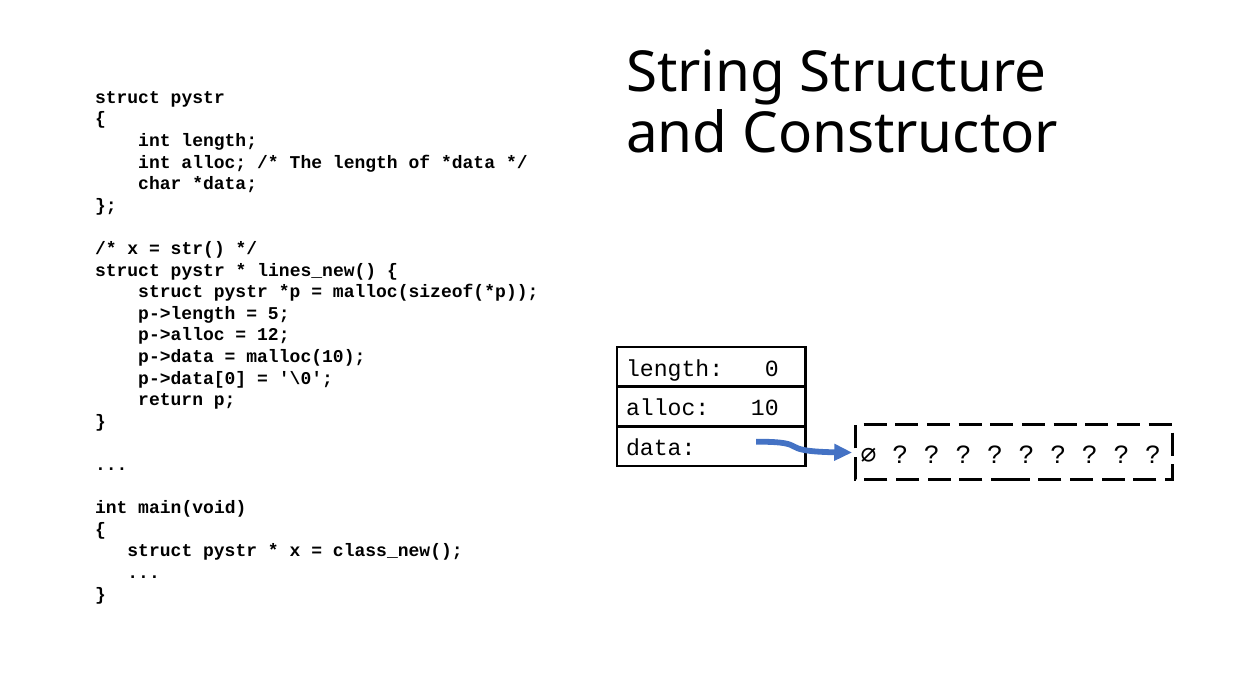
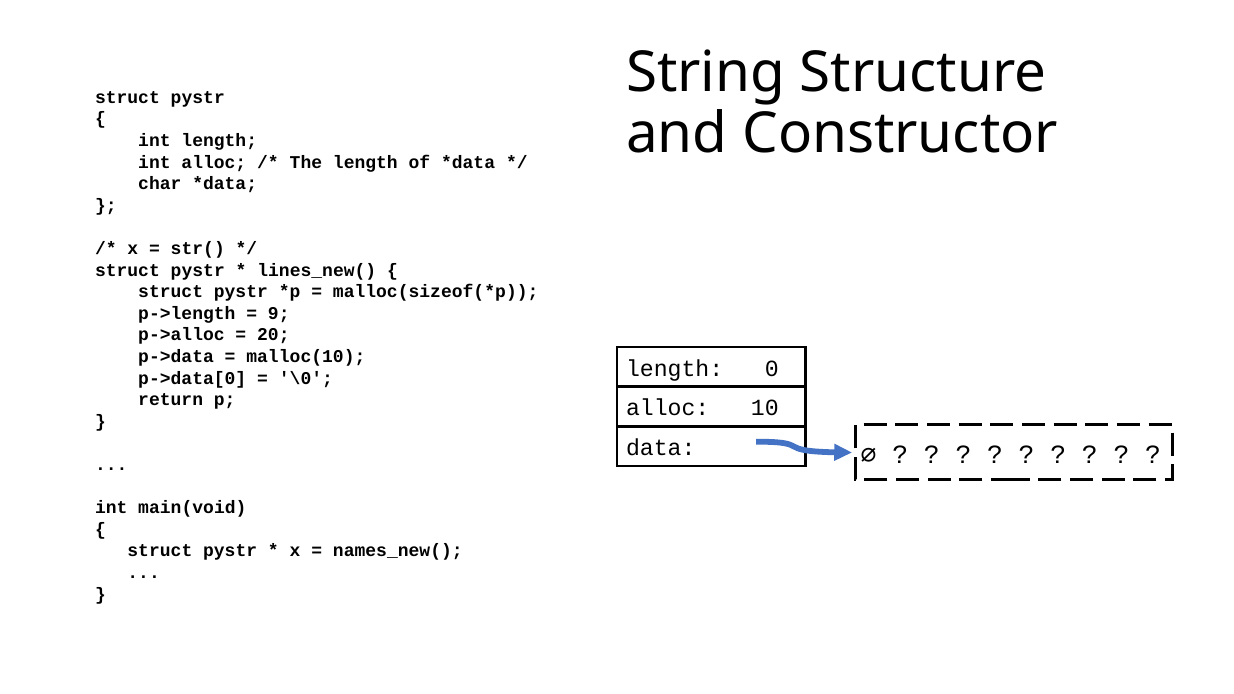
5: 5 -> 9 (279, 313)
12: 12 -> 20 (273, 335)
class_new(: class_new( -> names_new( (398, 551)
